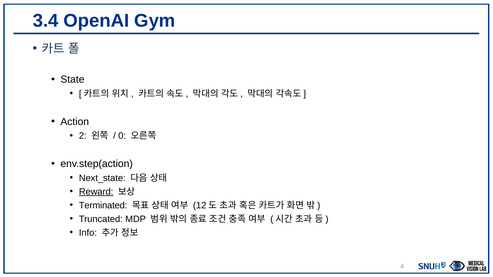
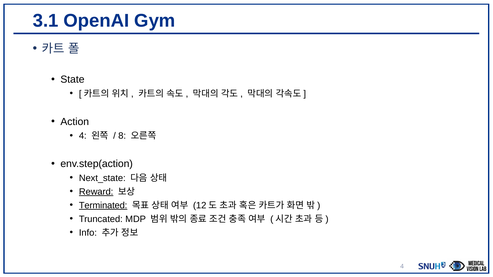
3.4: 3.4 -> 3.1 (46, 21)
2: 2 -> 4 (83, 136)
0: 0 -> 8 (122, 136)
Terminated underline: none -> present (103, 206)
